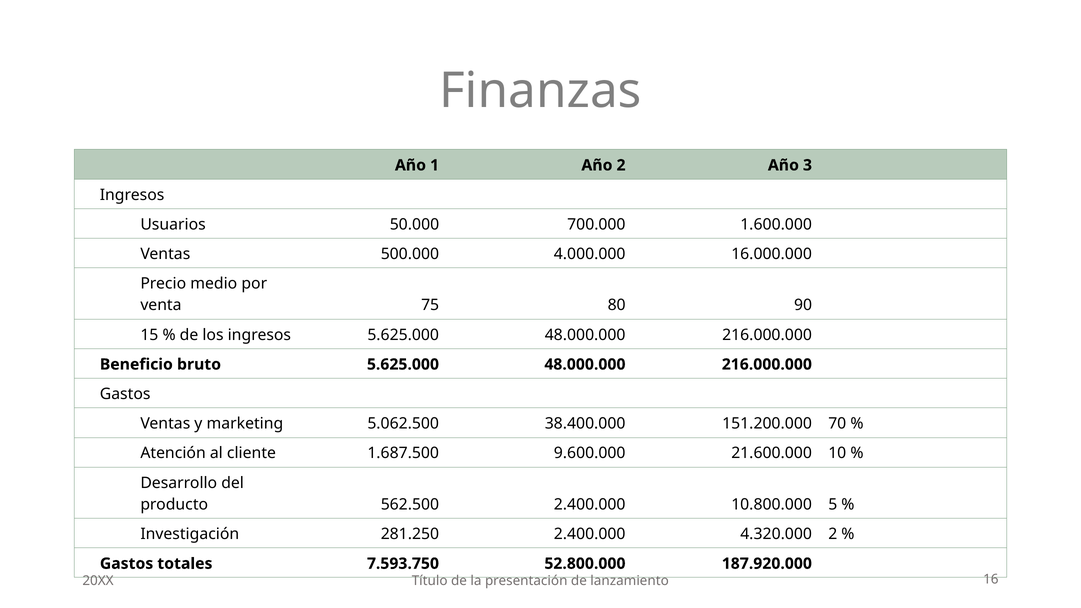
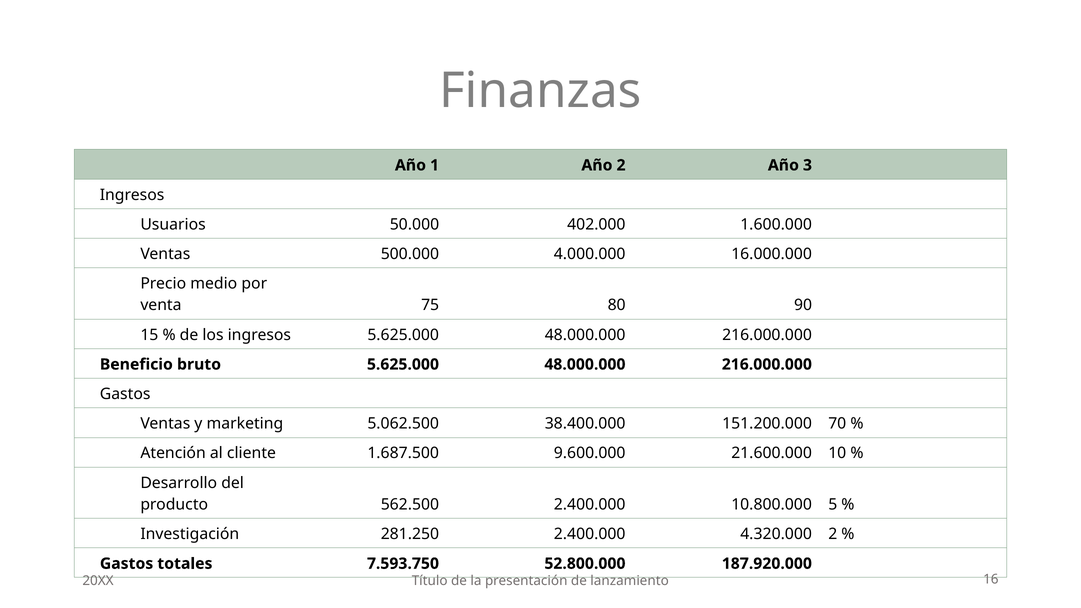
700.000: 700.000 -> 402.000 (596, 224)
